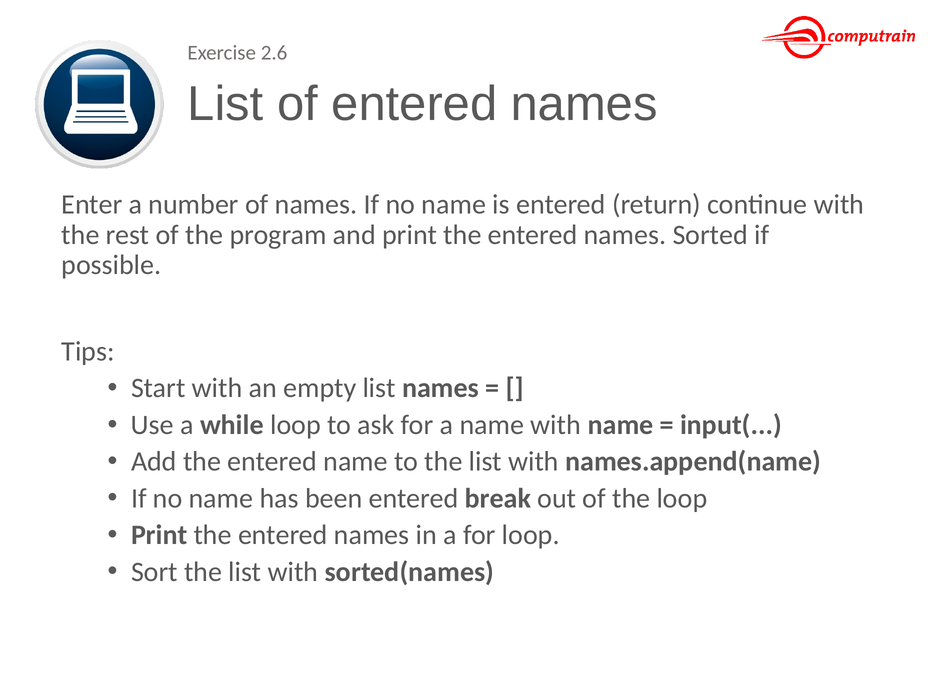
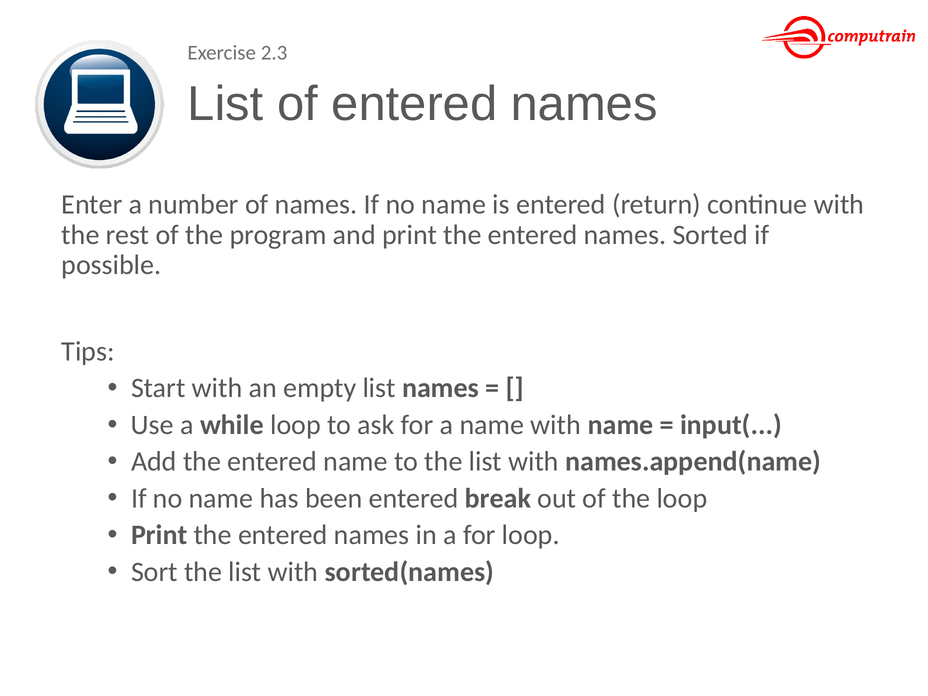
2.6: 2.6 -> 2.3 (274, 53)
